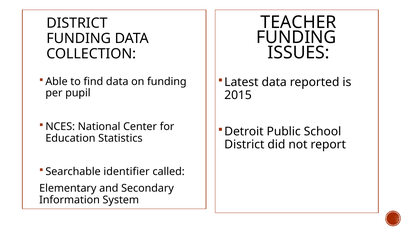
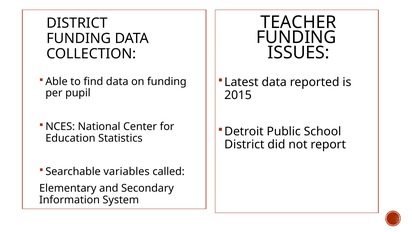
identifier: identifier -> variables (127, 172)
